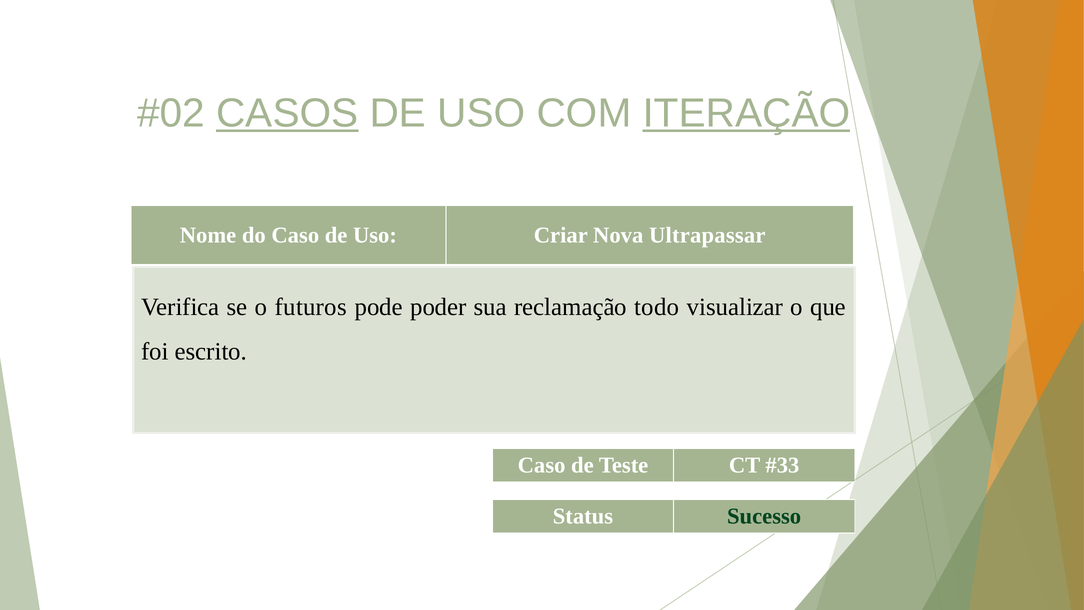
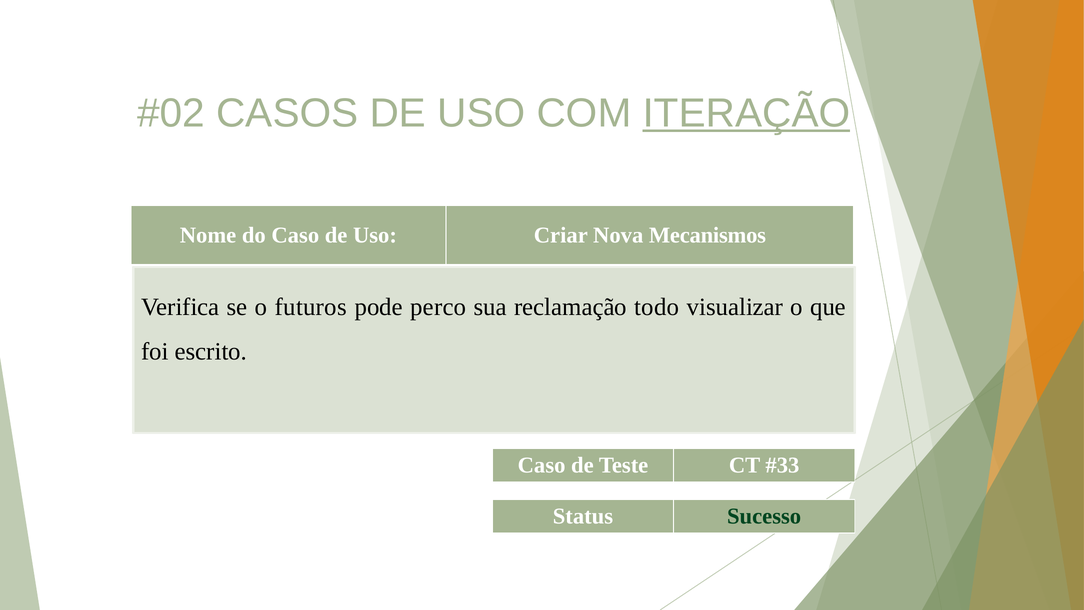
CASOS underline: present -> none (287, 113)
Ultrapassar: Ultrapassar -> Mecanismos (707, 235)
poder: poder -> perco (438, 307)
